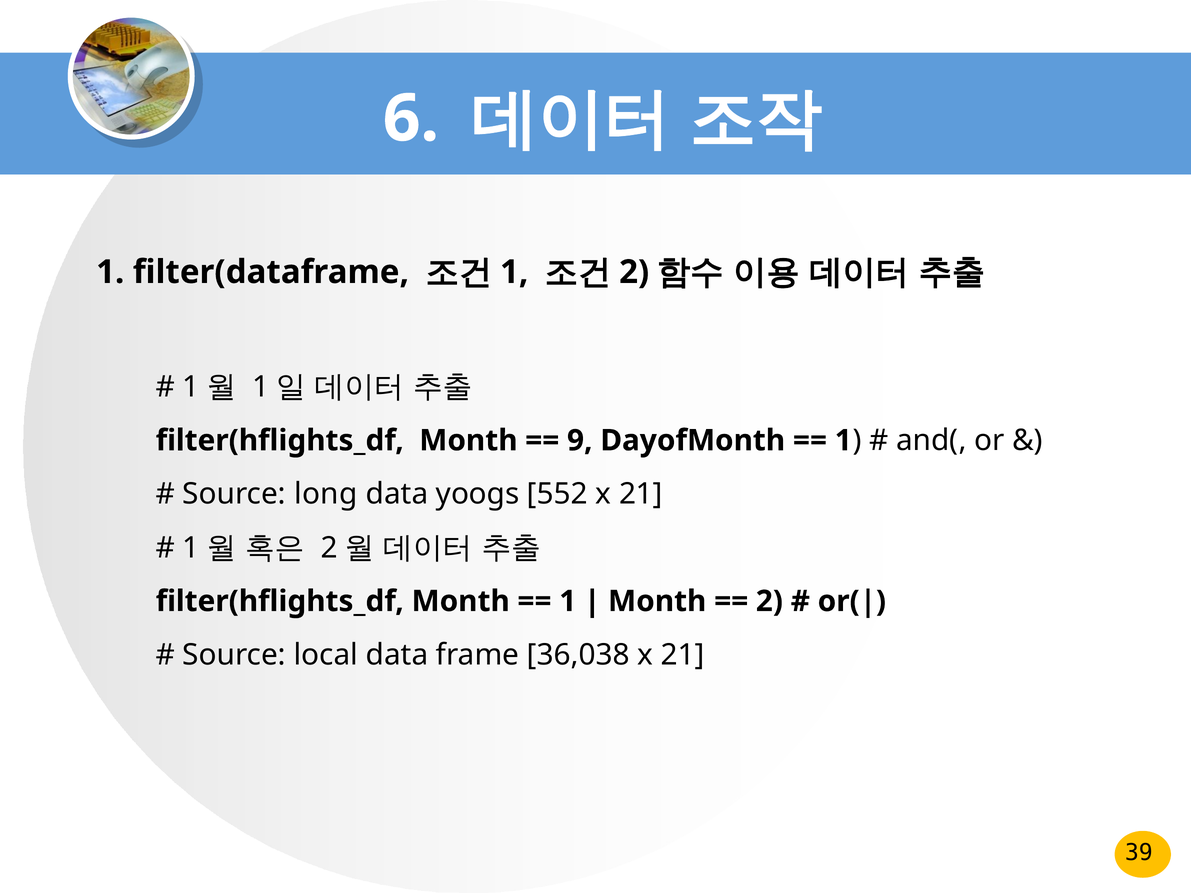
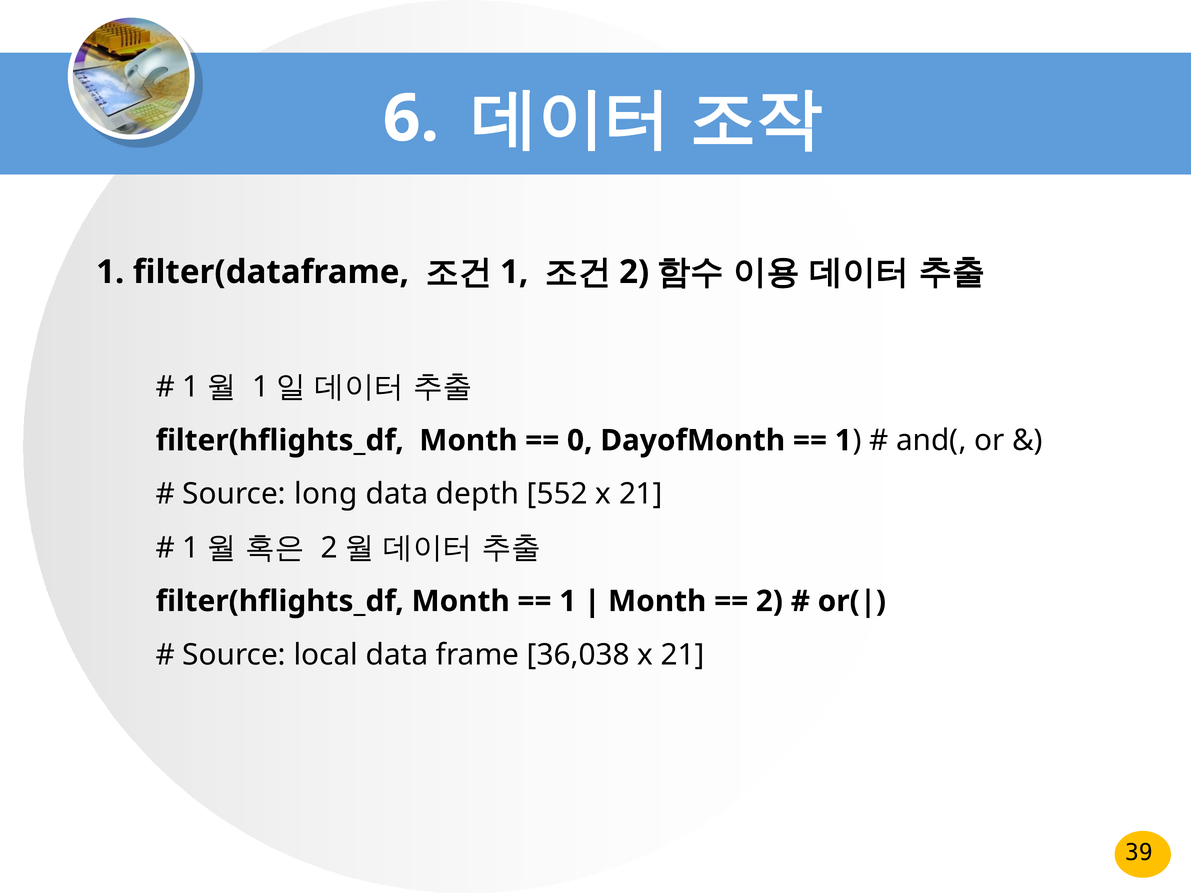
9: 9 -> 0 (580, 441)
yoogs: yoogs -> depth (478, 494)
